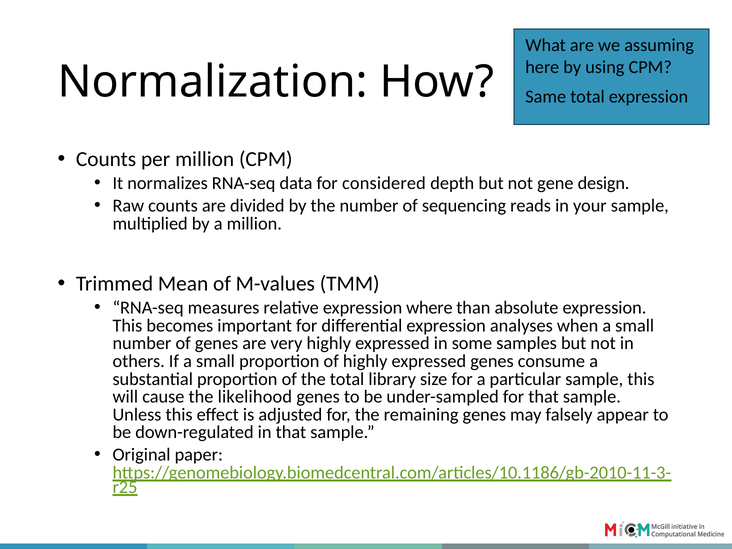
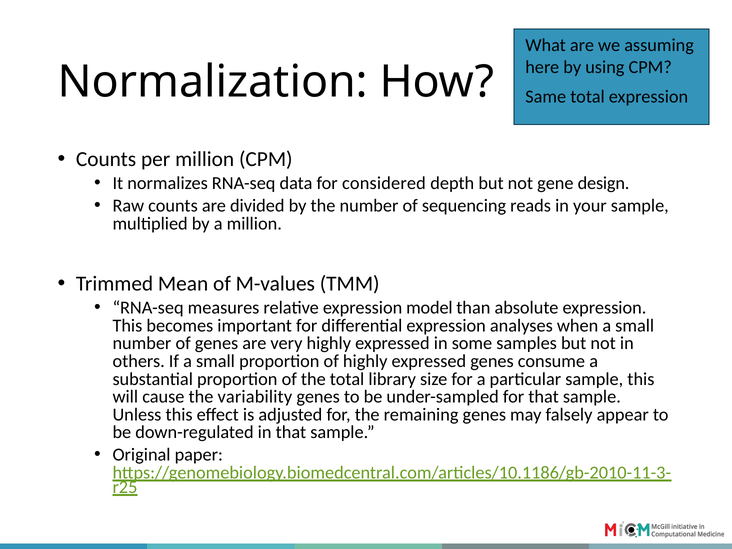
where: where -> model (429, 308)
likelihood: likelihood -> variability (255, 397)
